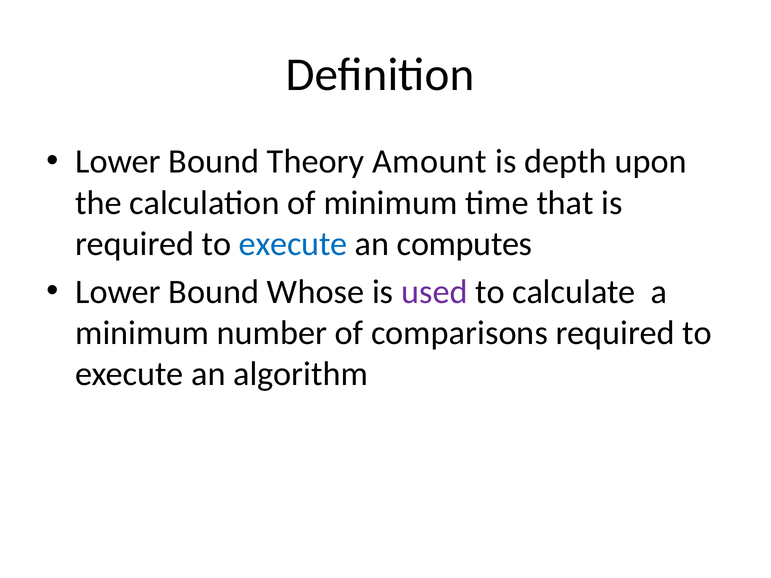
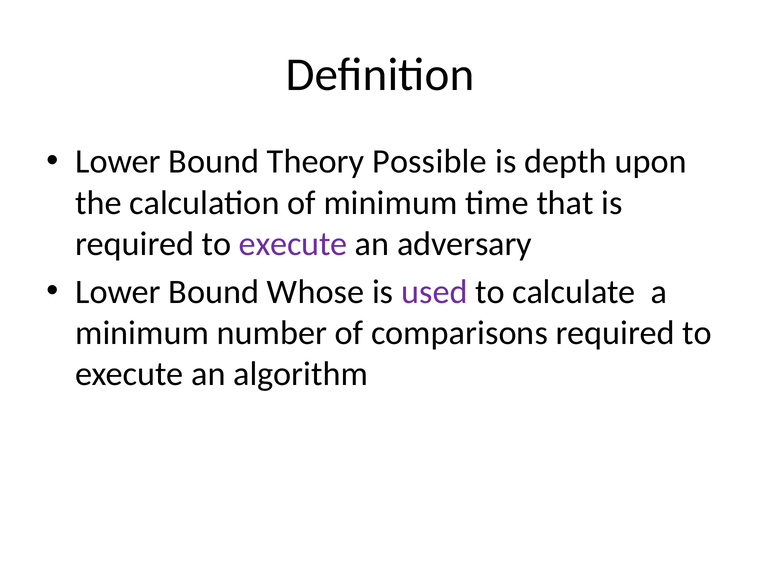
Amount: Amount -> Possible (430, 162)
execute colour: blue -> purple (293, 244)
computes: computes -> adversary (464, 244)
